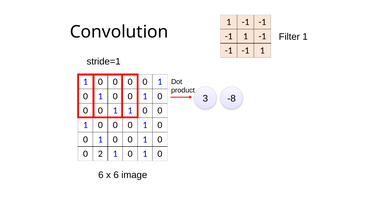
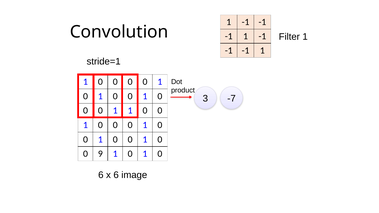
-8: -8 -> -7 (232, 98)
2: 2 -> 9 (100, 154)
